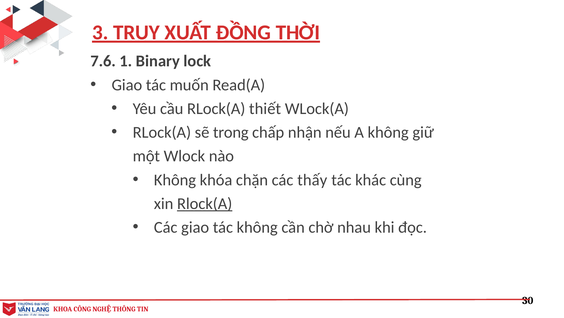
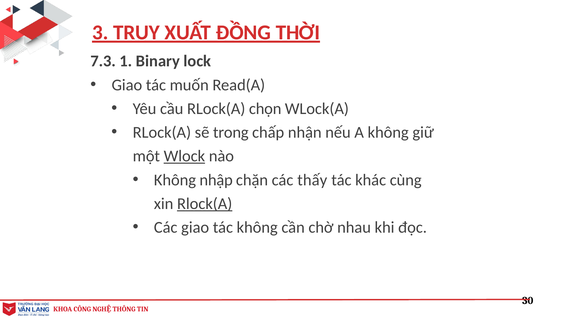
7.6: 7.6 -> 7.3 (103, 61)
thiết: thiết -> chọn (265, 108)
Wlock underline: none -> present (184, 156)
khóa: khóa -> nhập (216, 180)
